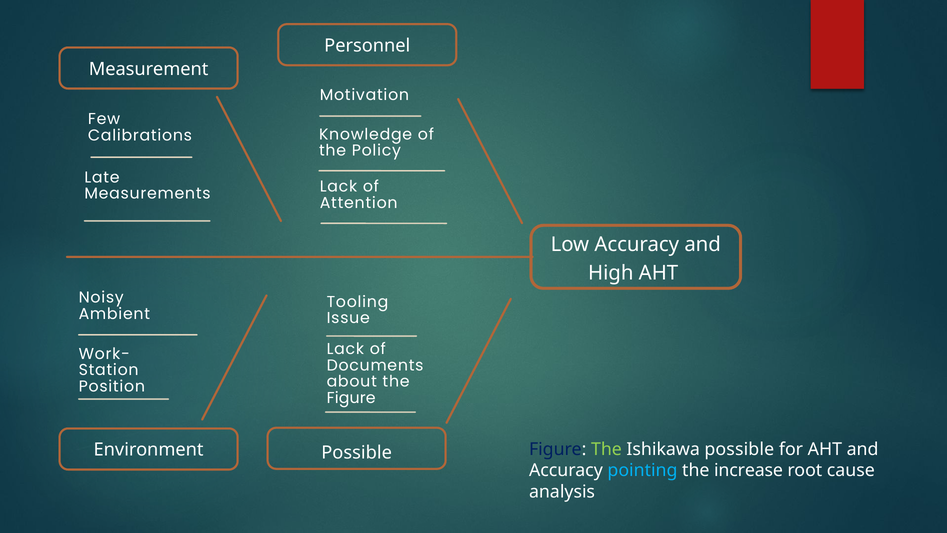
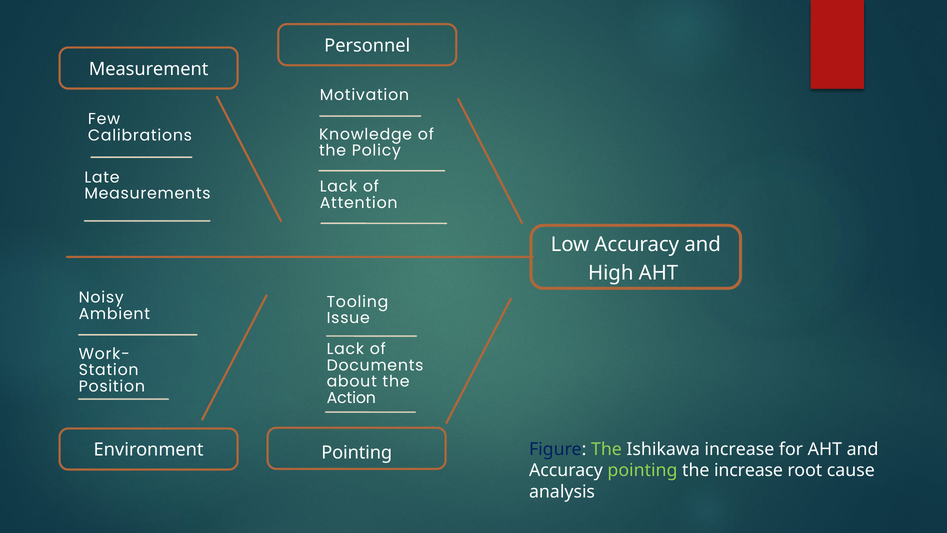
Figure: Figure -> Action (351, 398)
Ishikawa possible: possible -> increase (739, 449)
Environment Possible: Possible -> Pointing (357, 453)
pointing colour: light blue -> light green (642, 470)
